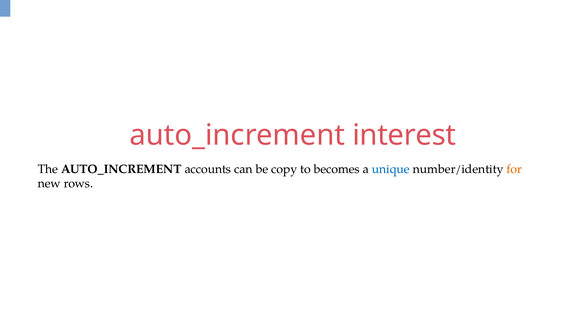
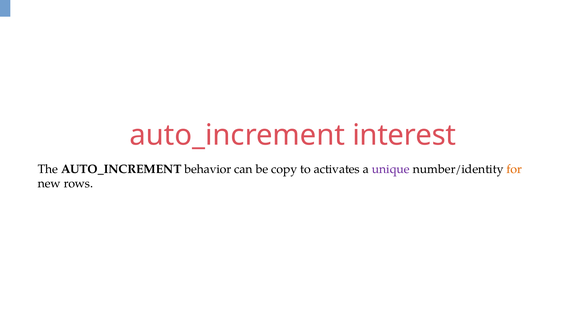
accounts: accounts -> behavior (208, 169)
becomes: becomes -> activates (337, 169)
unique colour: blue -> purple (391, 169)
